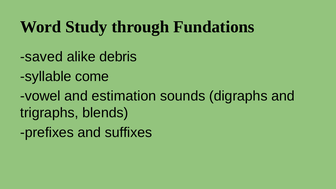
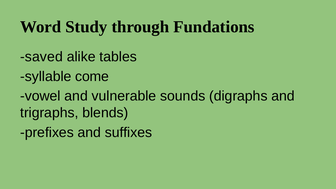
debris: debris -> tables (118, 57)
estimation: estimation -> vulnerable (124, 96)
